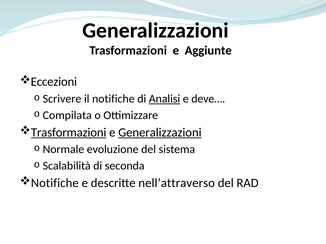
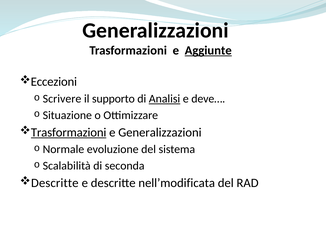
Aggiunte underline: none -> present (208, 51)
il notifiche: notifiche -> supporto (113, 99)
Compilata: Compilata -> Situazione (67, 115)
Generalizzazioni underline: present -> none (160, 133)
Notifiche: Notifiche -> Descritte (55, 183)
nell’attraverso: nell’attraverso -> nell’modificata (177, 183)
